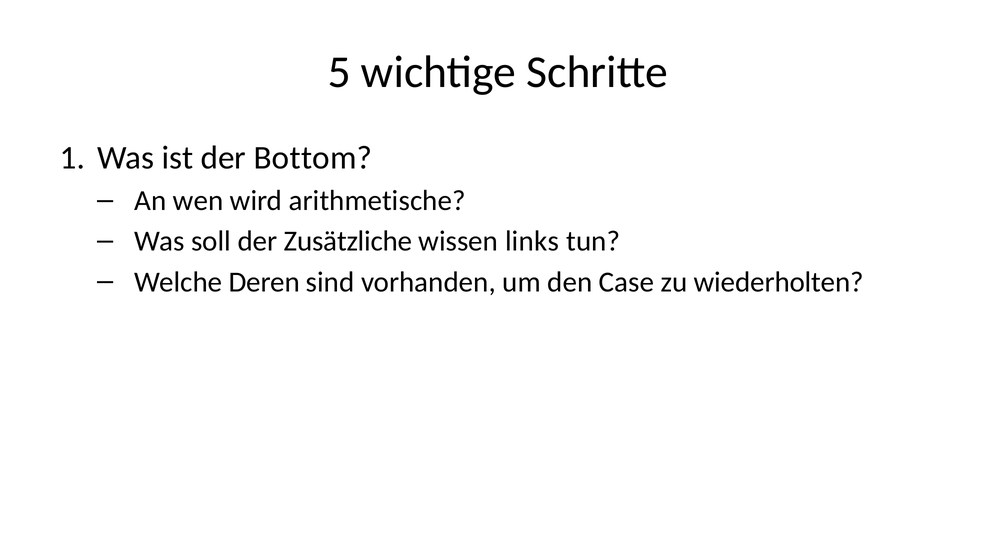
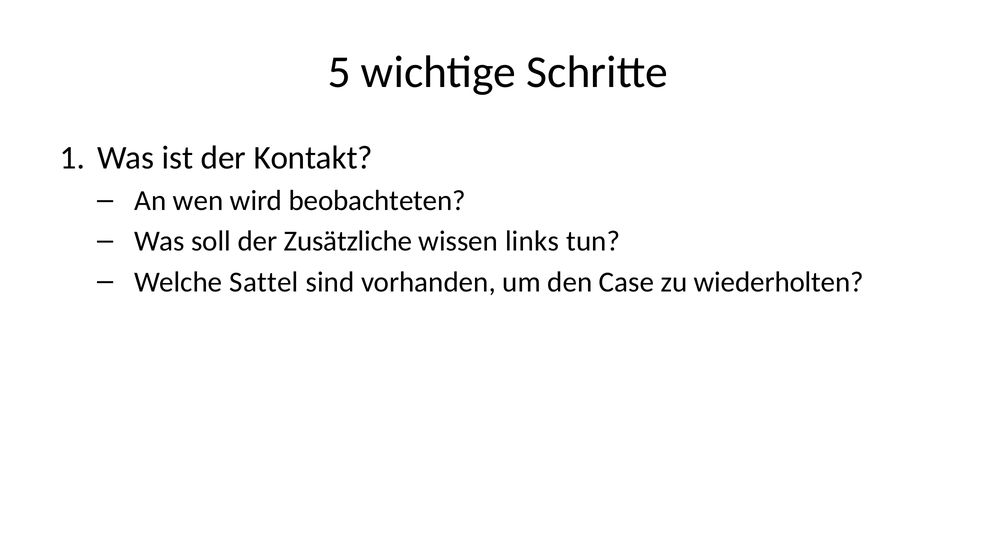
Bottom: Bottom -> Kontakt (313, 158)
arithmetische: arithmetische -> beobachteten (377, 201)
Deren: Deren -> Sattel (264, 282)
